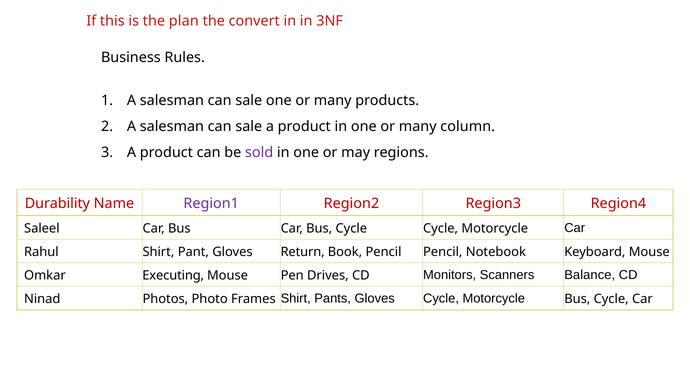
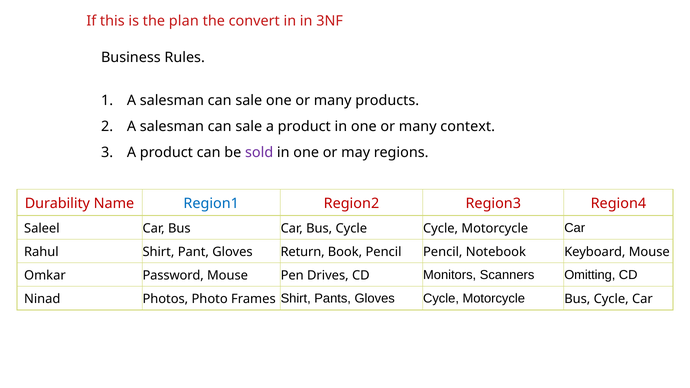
column: column -> context (468, 127)
Region1 colour: purple -> blue (211, 204)
Executing: Executing -> Password (173, 276)
Balance: Balance -> Omitting (590, 275)
